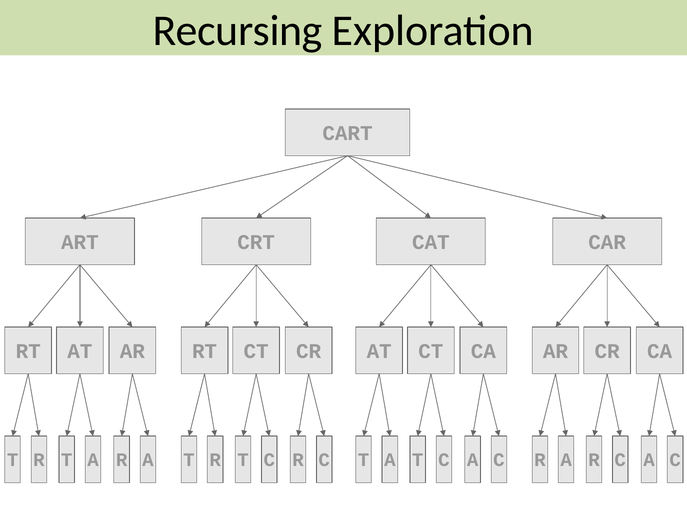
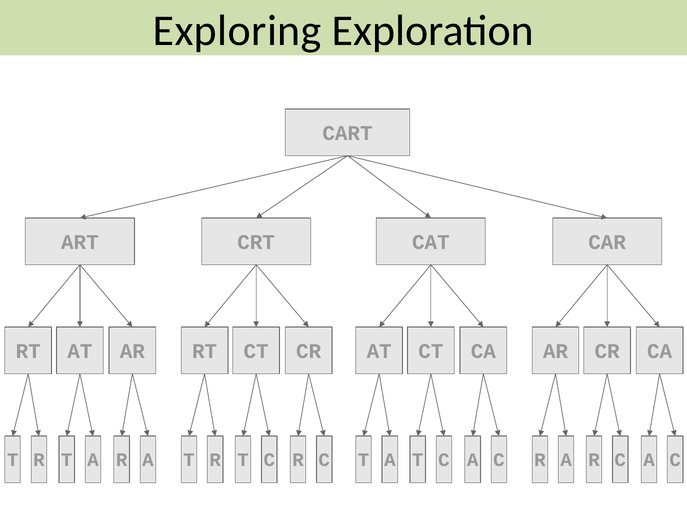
Recursing: Recursing -> Exploring (237, 31)
